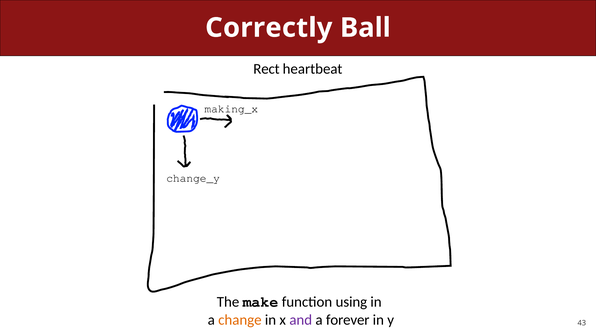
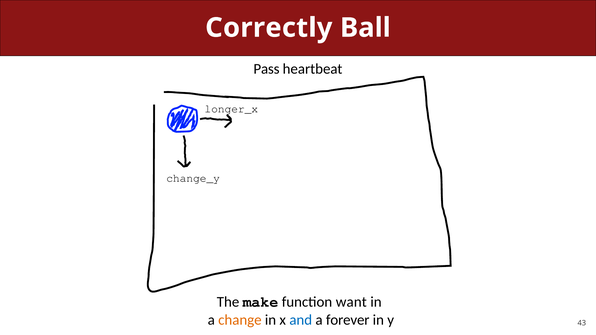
Rect: Rect -> Pass (266, 69)
making_x: making_x -> longer_x (231, 109)
using: using -> want (351, 302)
and colour: purple -> blue (301, 320)
